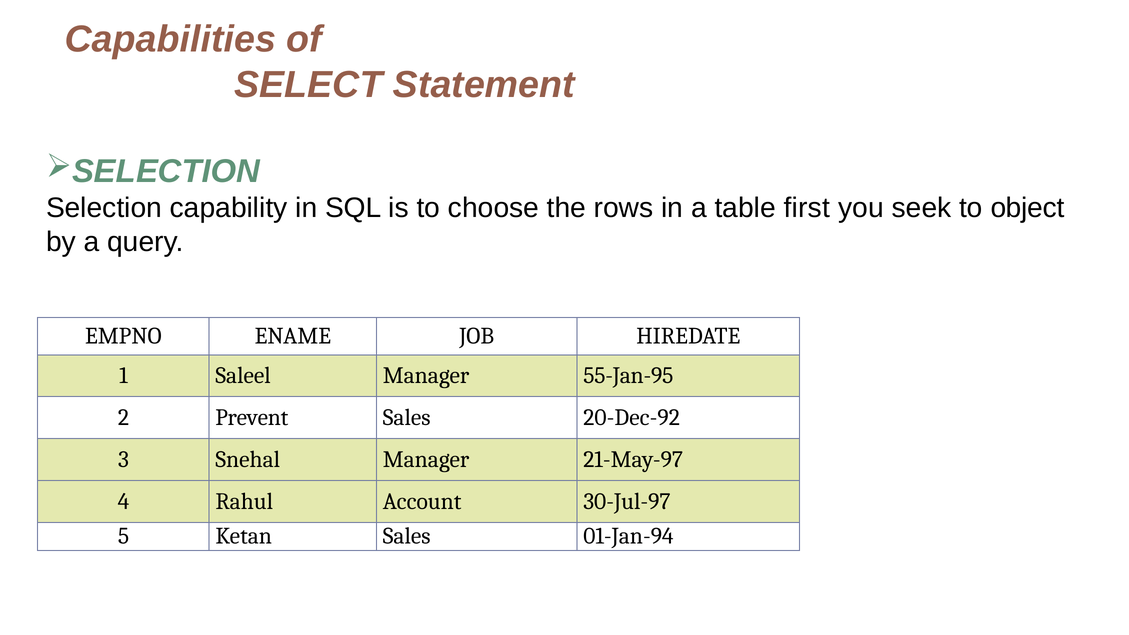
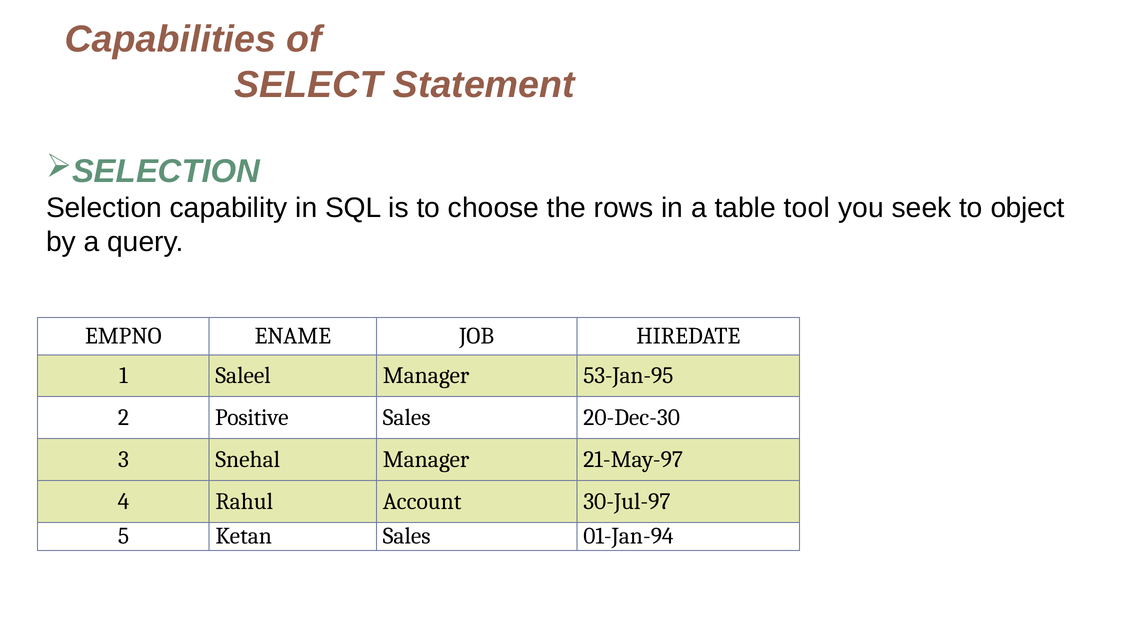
first: first -> tool (807, 208)
55-Jan-95: 55-Jan-95 -> 53-Jan-95 (628, 376)
Prevent: Prevent -> Positive (252, 418)
20-Dec-92: 20-Dec-92 -> 20-Dec-30 (632, 418)
